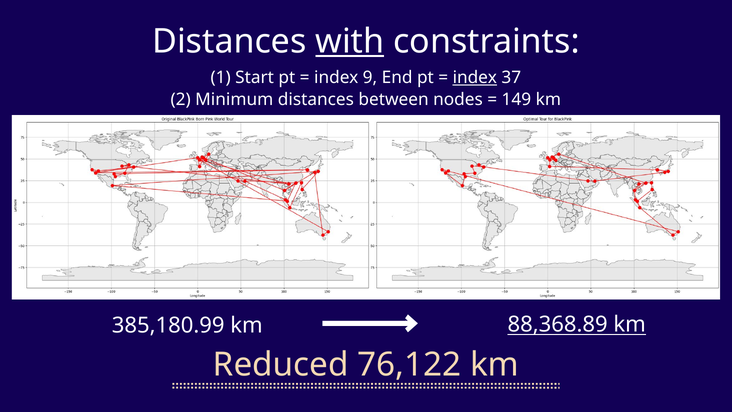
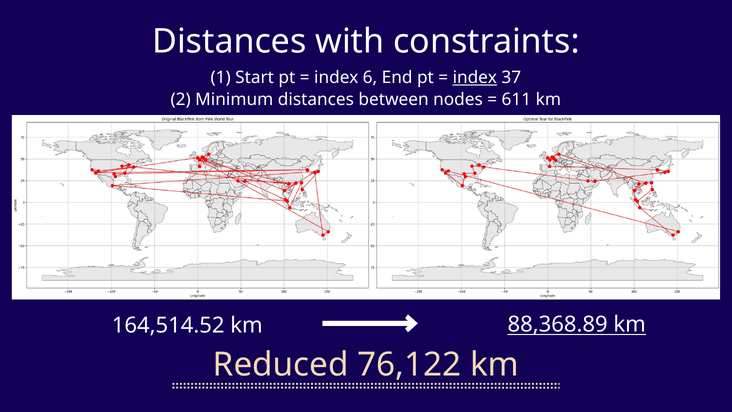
with underline: present -> none (350, 41)
9: 9 -> 6 (370, 78)
149: 149 -> 611 (516, 99)
385,180.99: 385,180.99 -> 164,514.52 (168, 325)
